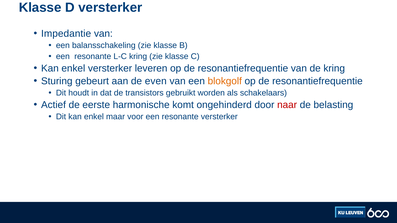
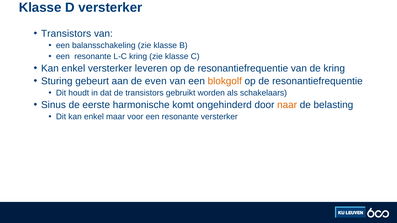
Impedantie: Impedantie -> Transistors (66, 34)
Actief: Actief -> Sinus (53, 105)
naar colour: red -> orange (287, 105)
